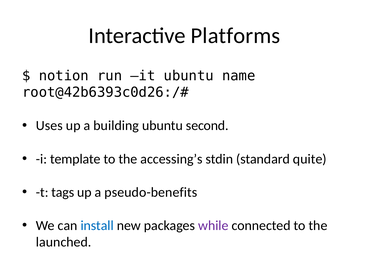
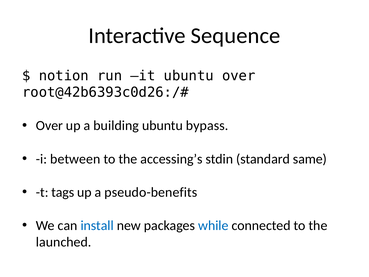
Platforms: Platforms -> Sequence (236, 36)
ubuntu name: name -> over (239, 76)
Uses: Uses -> Over (49, 126)
second: second -> bypass (207, 126)
template: template -> between (75, 159)
quite: quite -> same (310, 159)
while colour: purple -> blue (213, 225)
